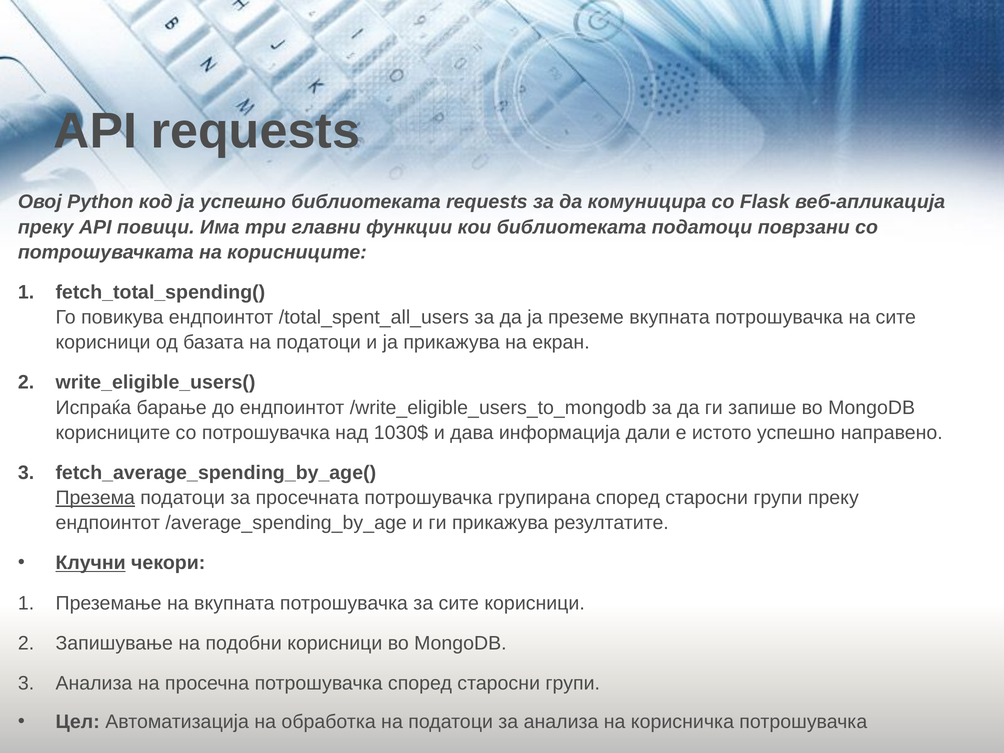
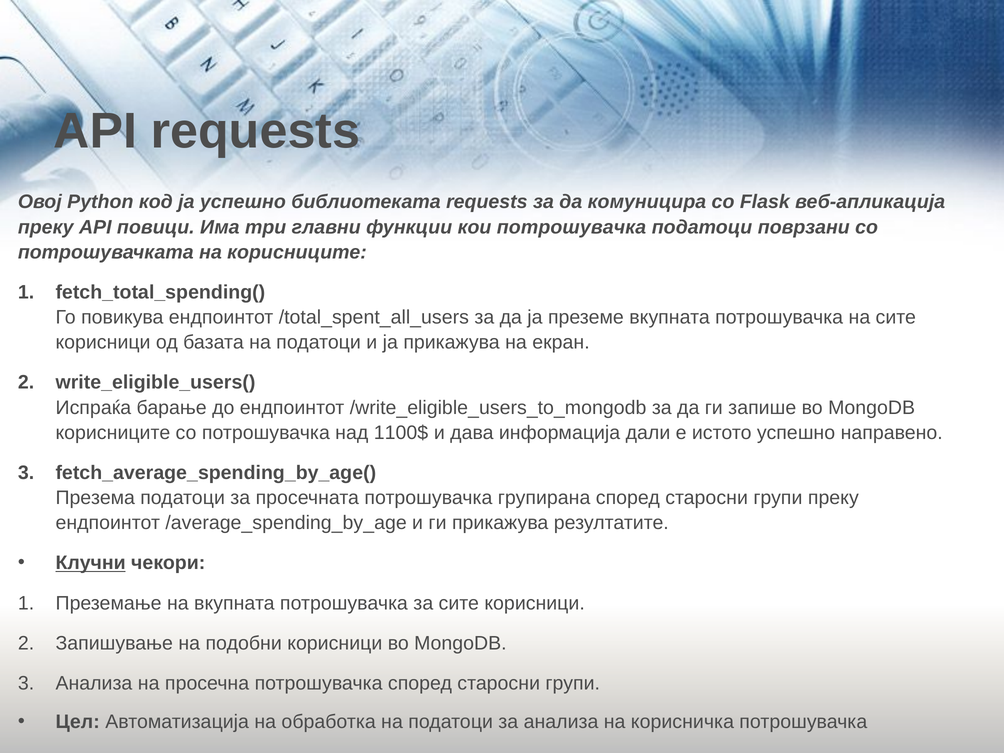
кои библиотеката: библиотеката -> потрошувачка (572, 227)
1030$: 1030$ -> 1100$ (401, 433)
Презема underline: present -> none (95, 498)
